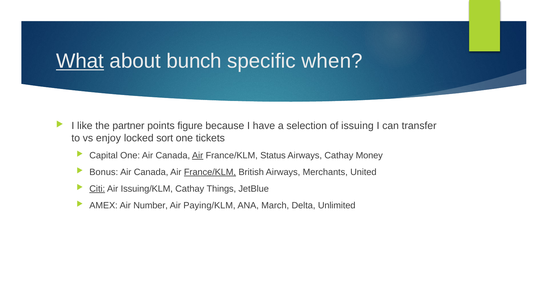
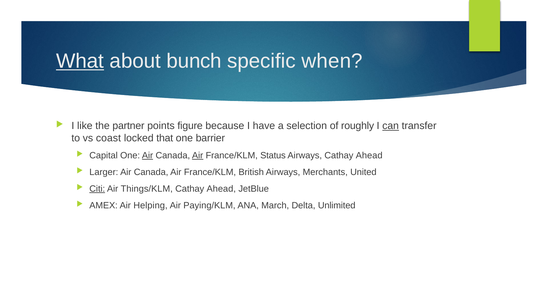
issuing: issuing -> roughly (358, 126)
can underline: none -> present (391, 126)
enjoy: enjoy -> coast (108, 138)
sort: sort -> that (165, 138)
tickets: tickets -> barrier (210, 138)
Air underline: none -> present (148, 156)
Airways Cathay Money: Money -> Ahead (369, 156)
Bonus: Bonus -> Larger (104, 172)
France/KLM underline: present -> none (210, 172)
Issuing/KLM: Issuing/KLM -> Things/KLM (147, 189)
Things: Things -> Ahead (221, 189)
Number: Number -> Helping (150, 206)
